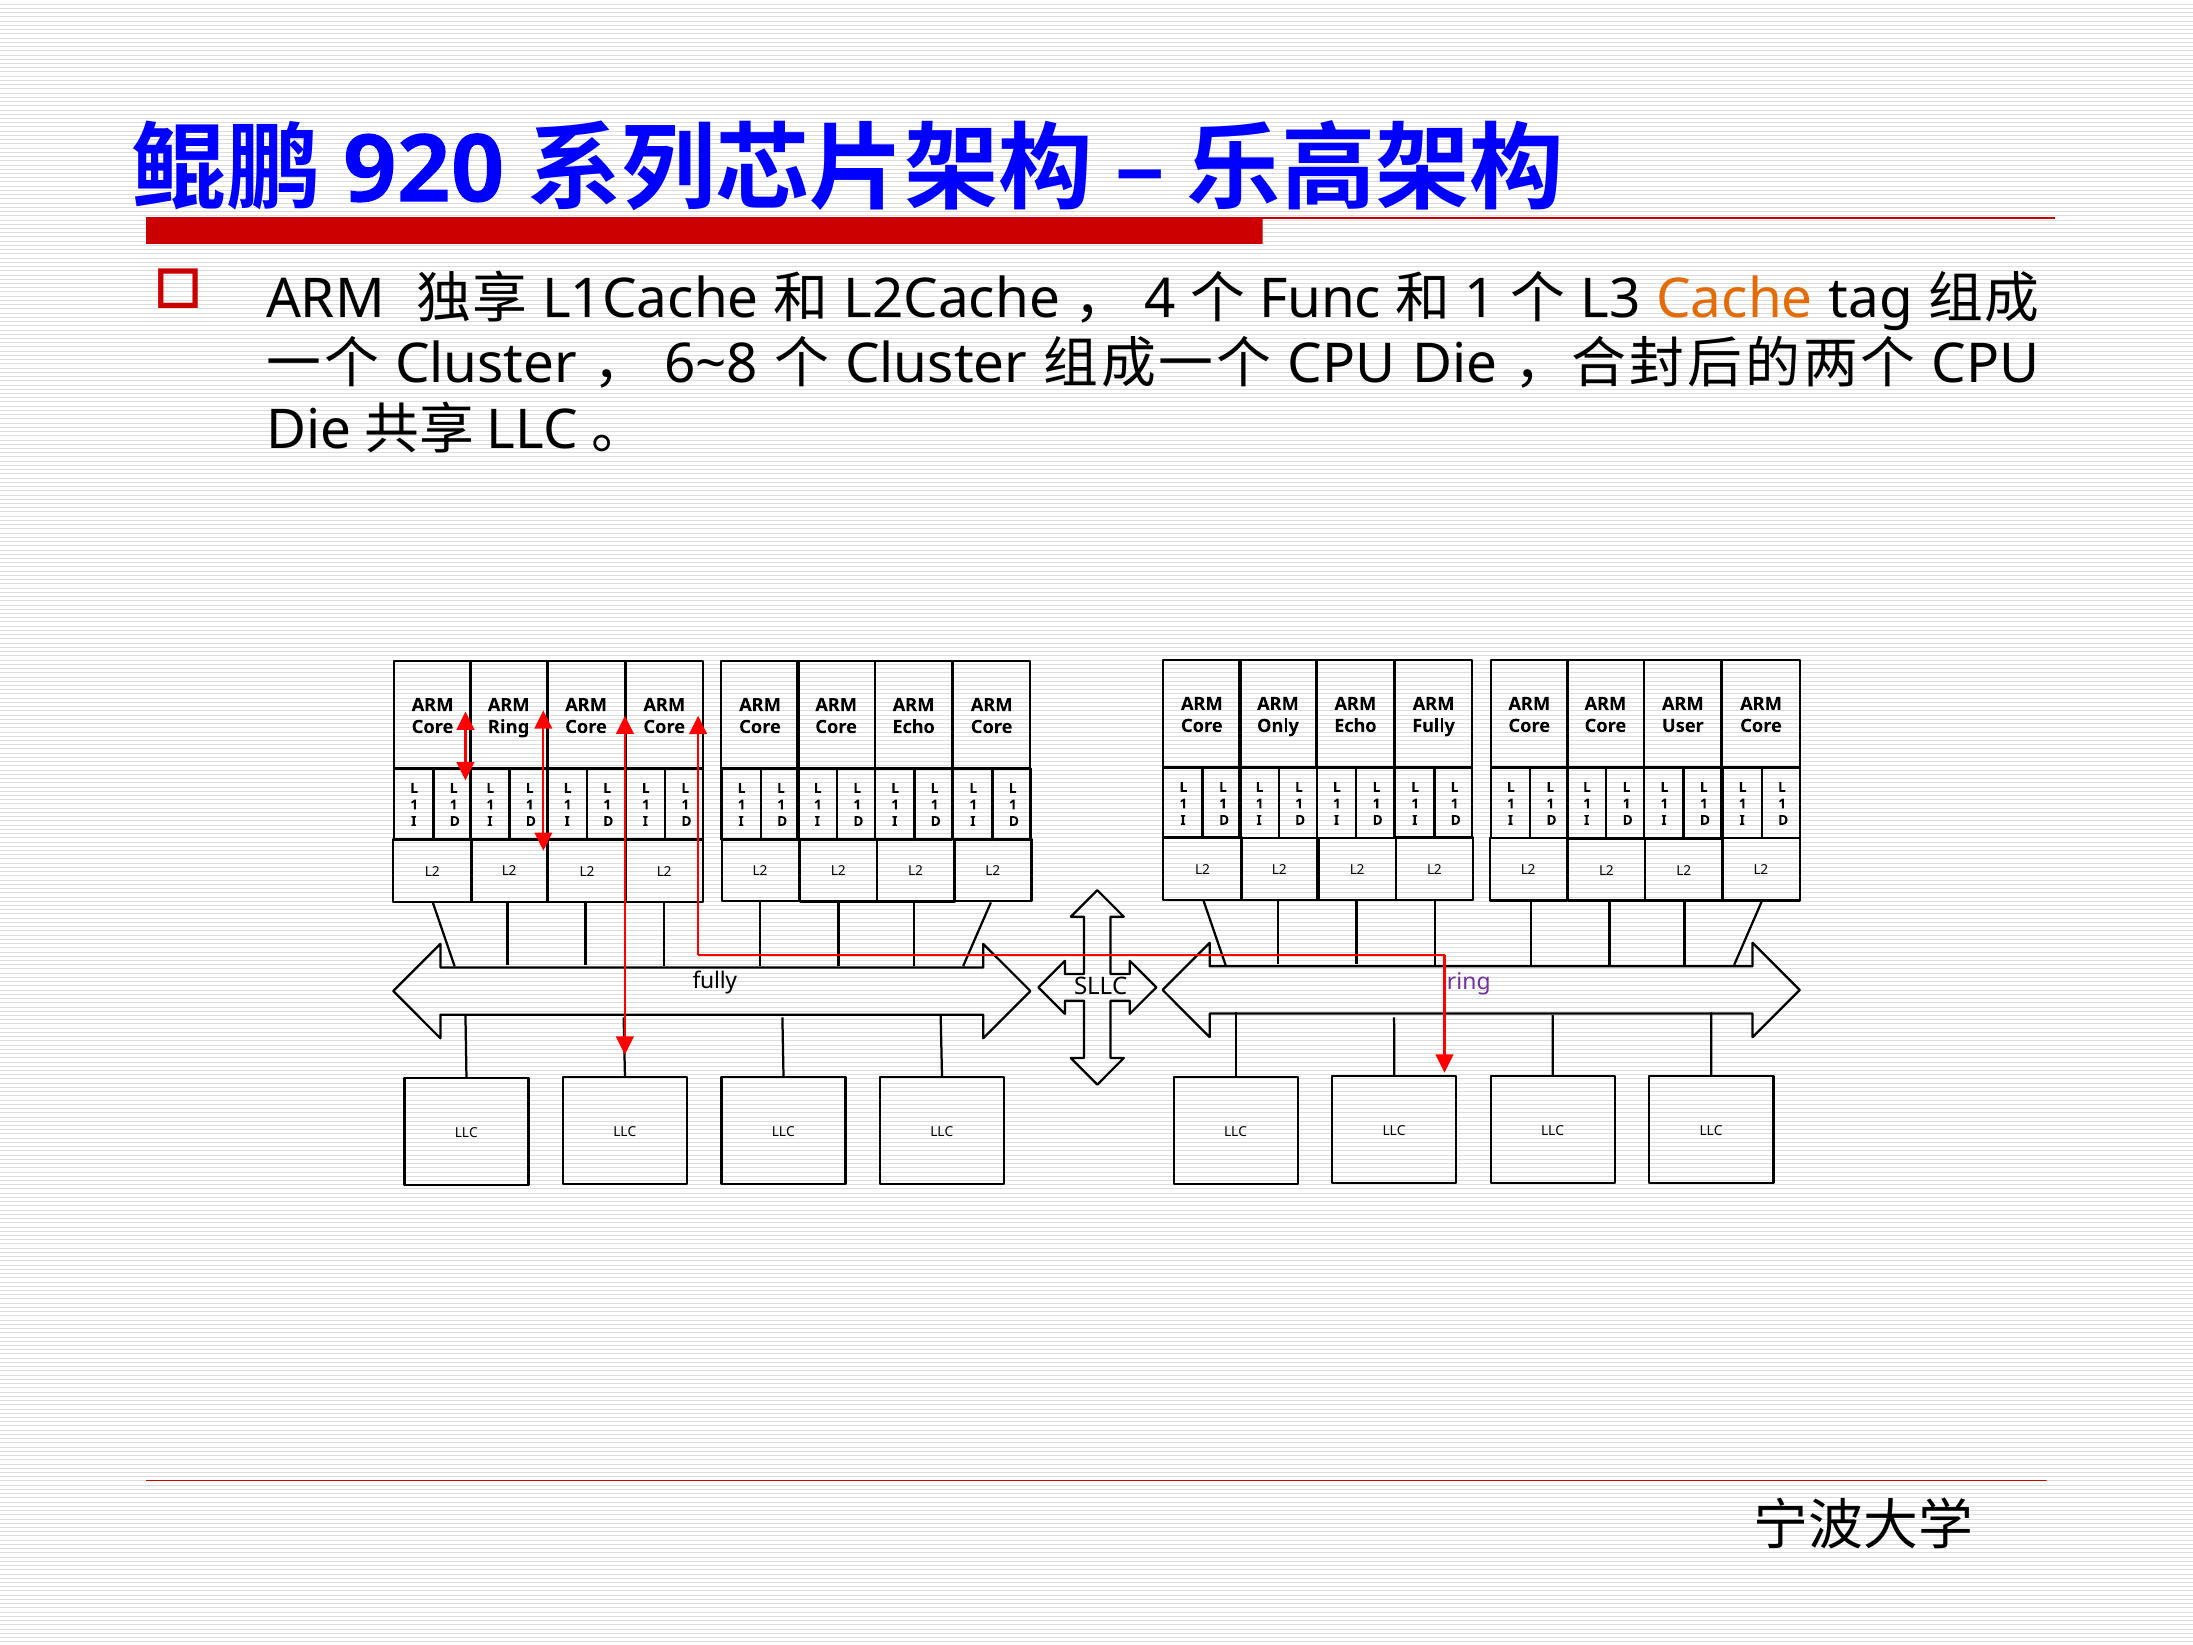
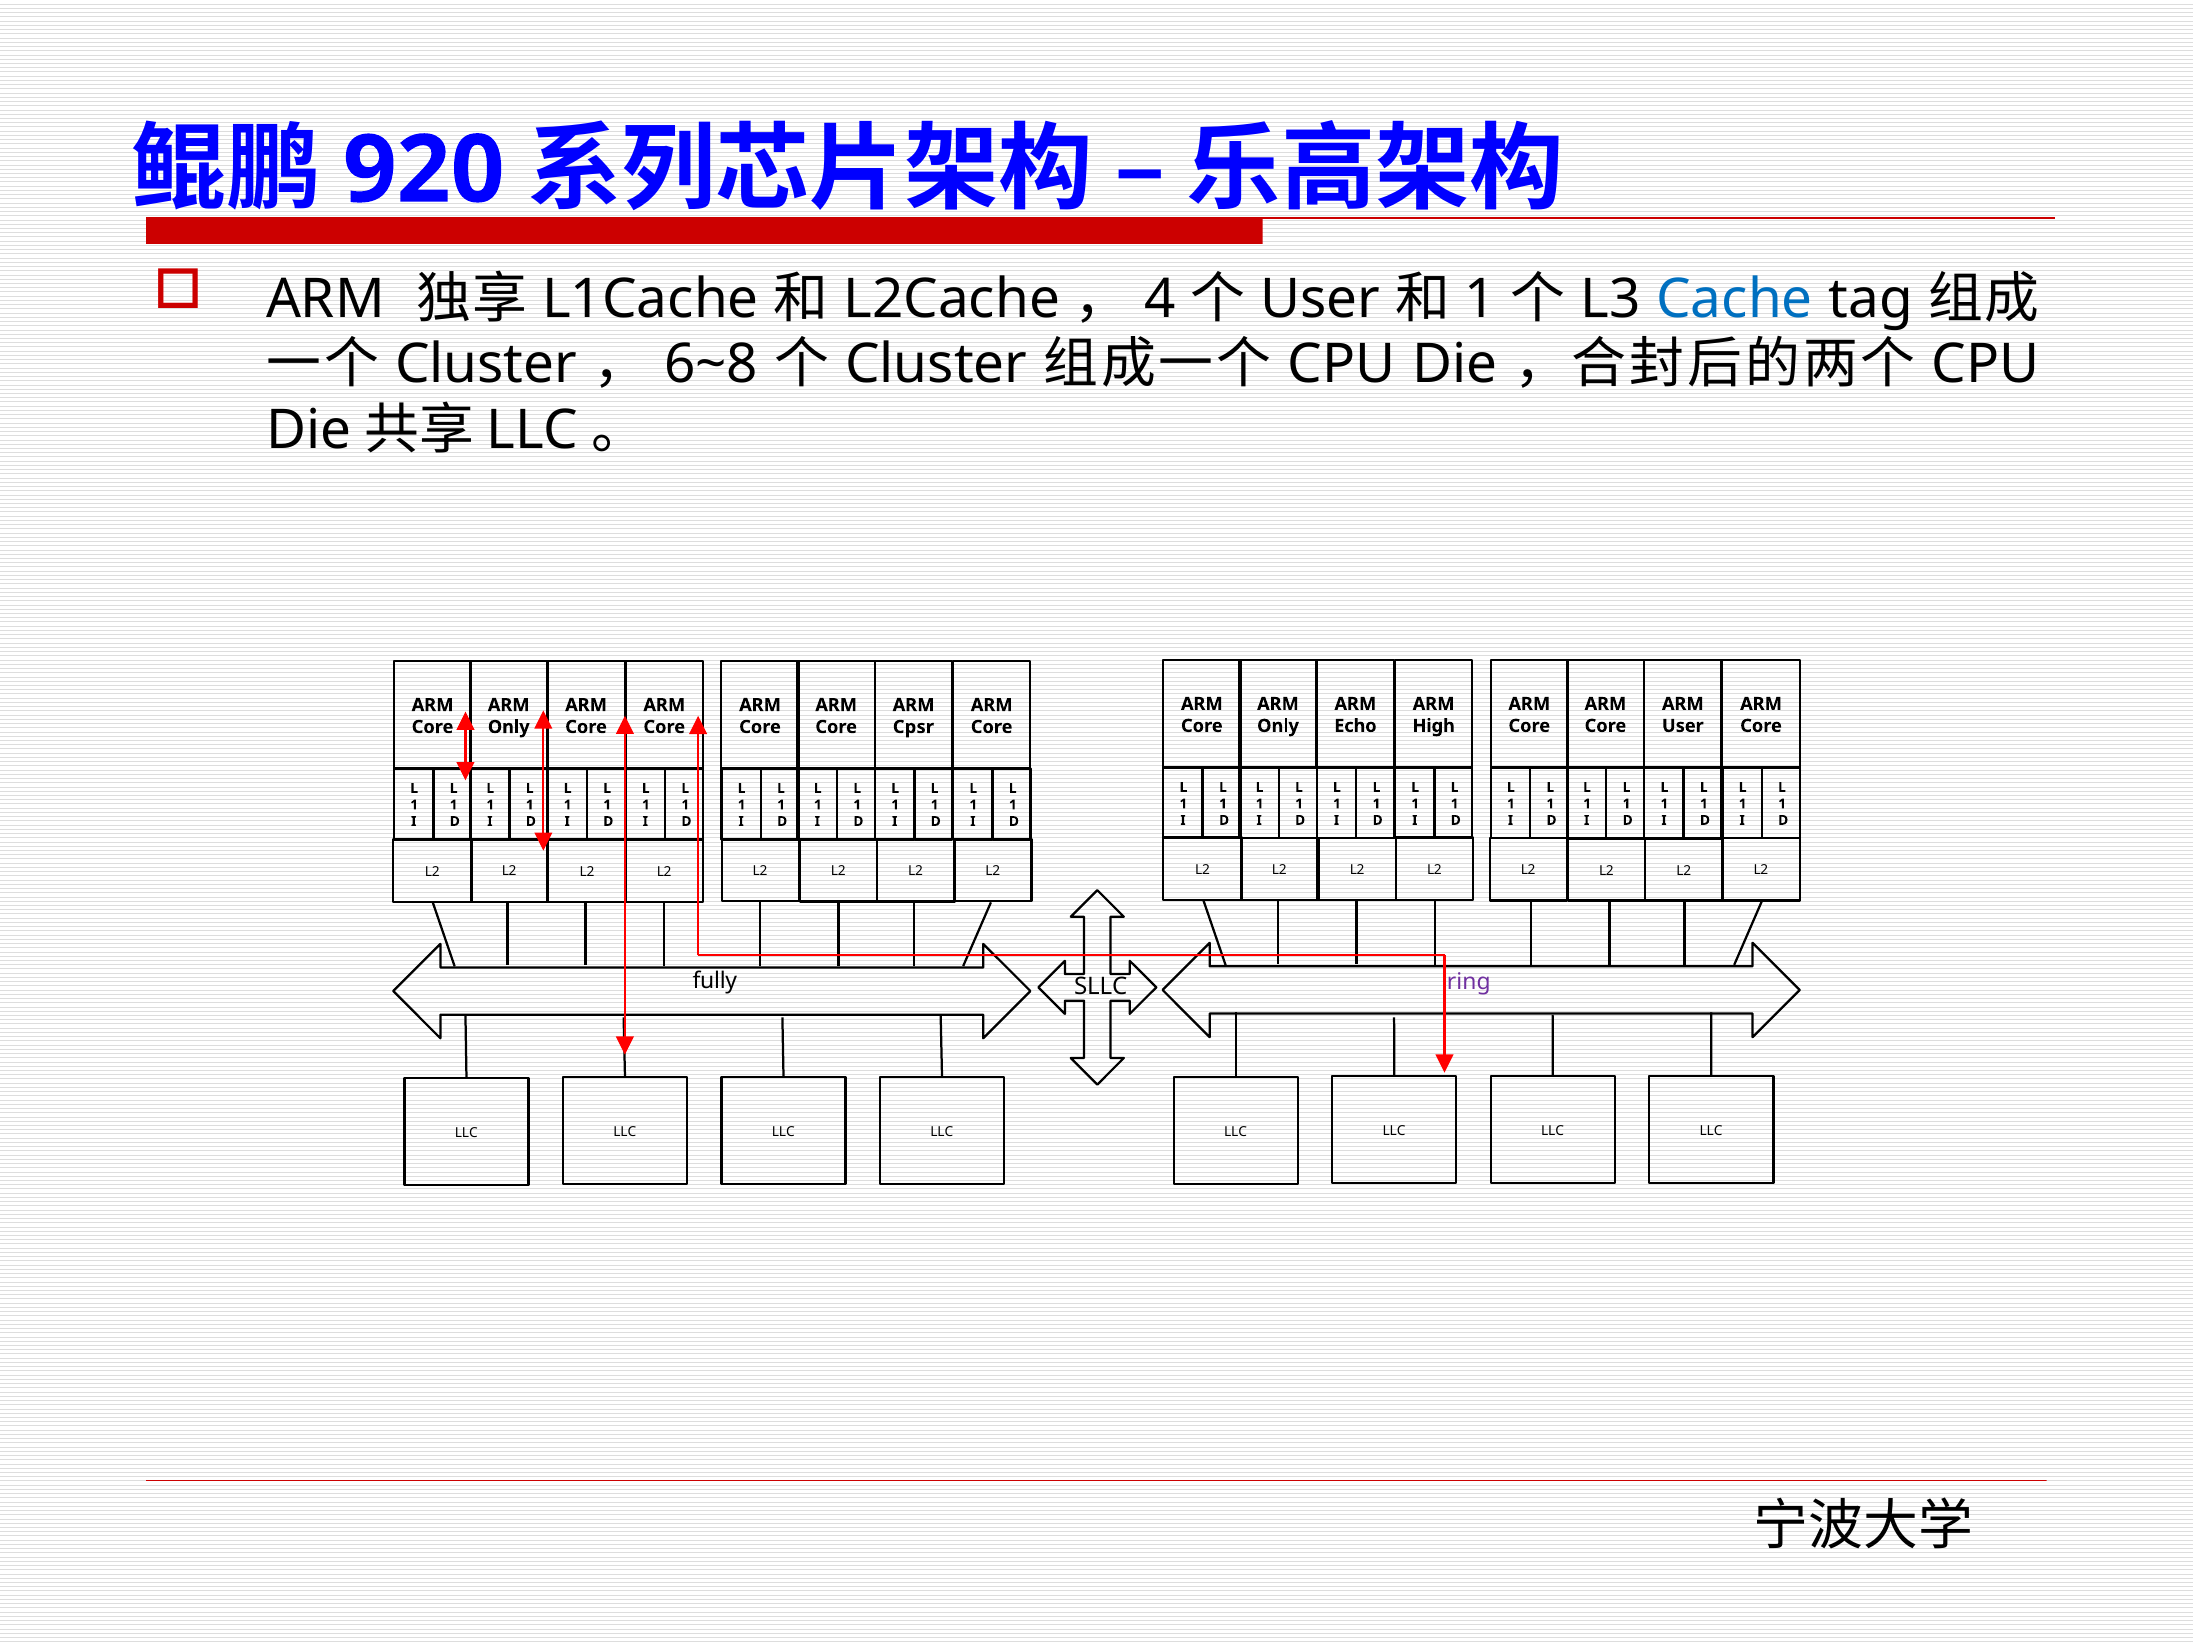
Func: Func -> User (1320, 299)
Cache colour: orange -> blue (1735, 299)
Fully: Fully -> High (1434, 726)
Ring: Ring -> Only (509, 727)
Echo: Echo -> Cpsr (913, 727)
